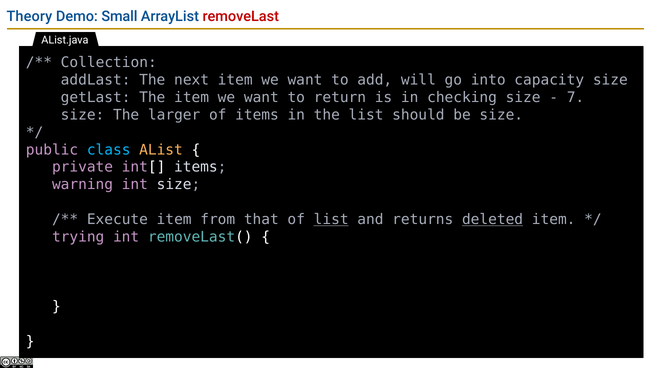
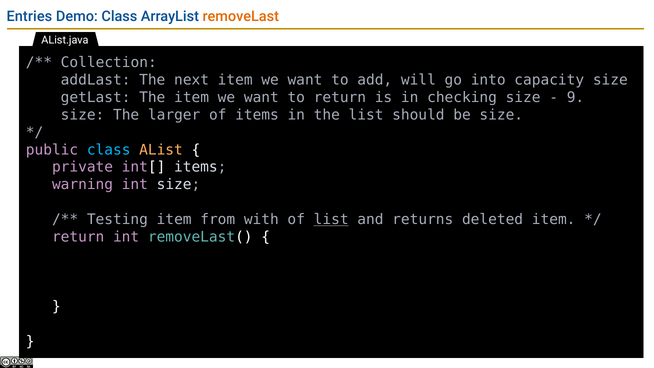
Theory: Theory -> Entries (29, 16)
Demo Small: Small -> Class (119, 16)
removeLast colour: red -> orange (241, 16)
7: 7 -> 9 (575, 97)
Execute: Execute -> Testing (117, 219)
that: that -> with (261, 219)
deleted underline: present -> none (493, 219)
trying: trying -> return (78, 237)
